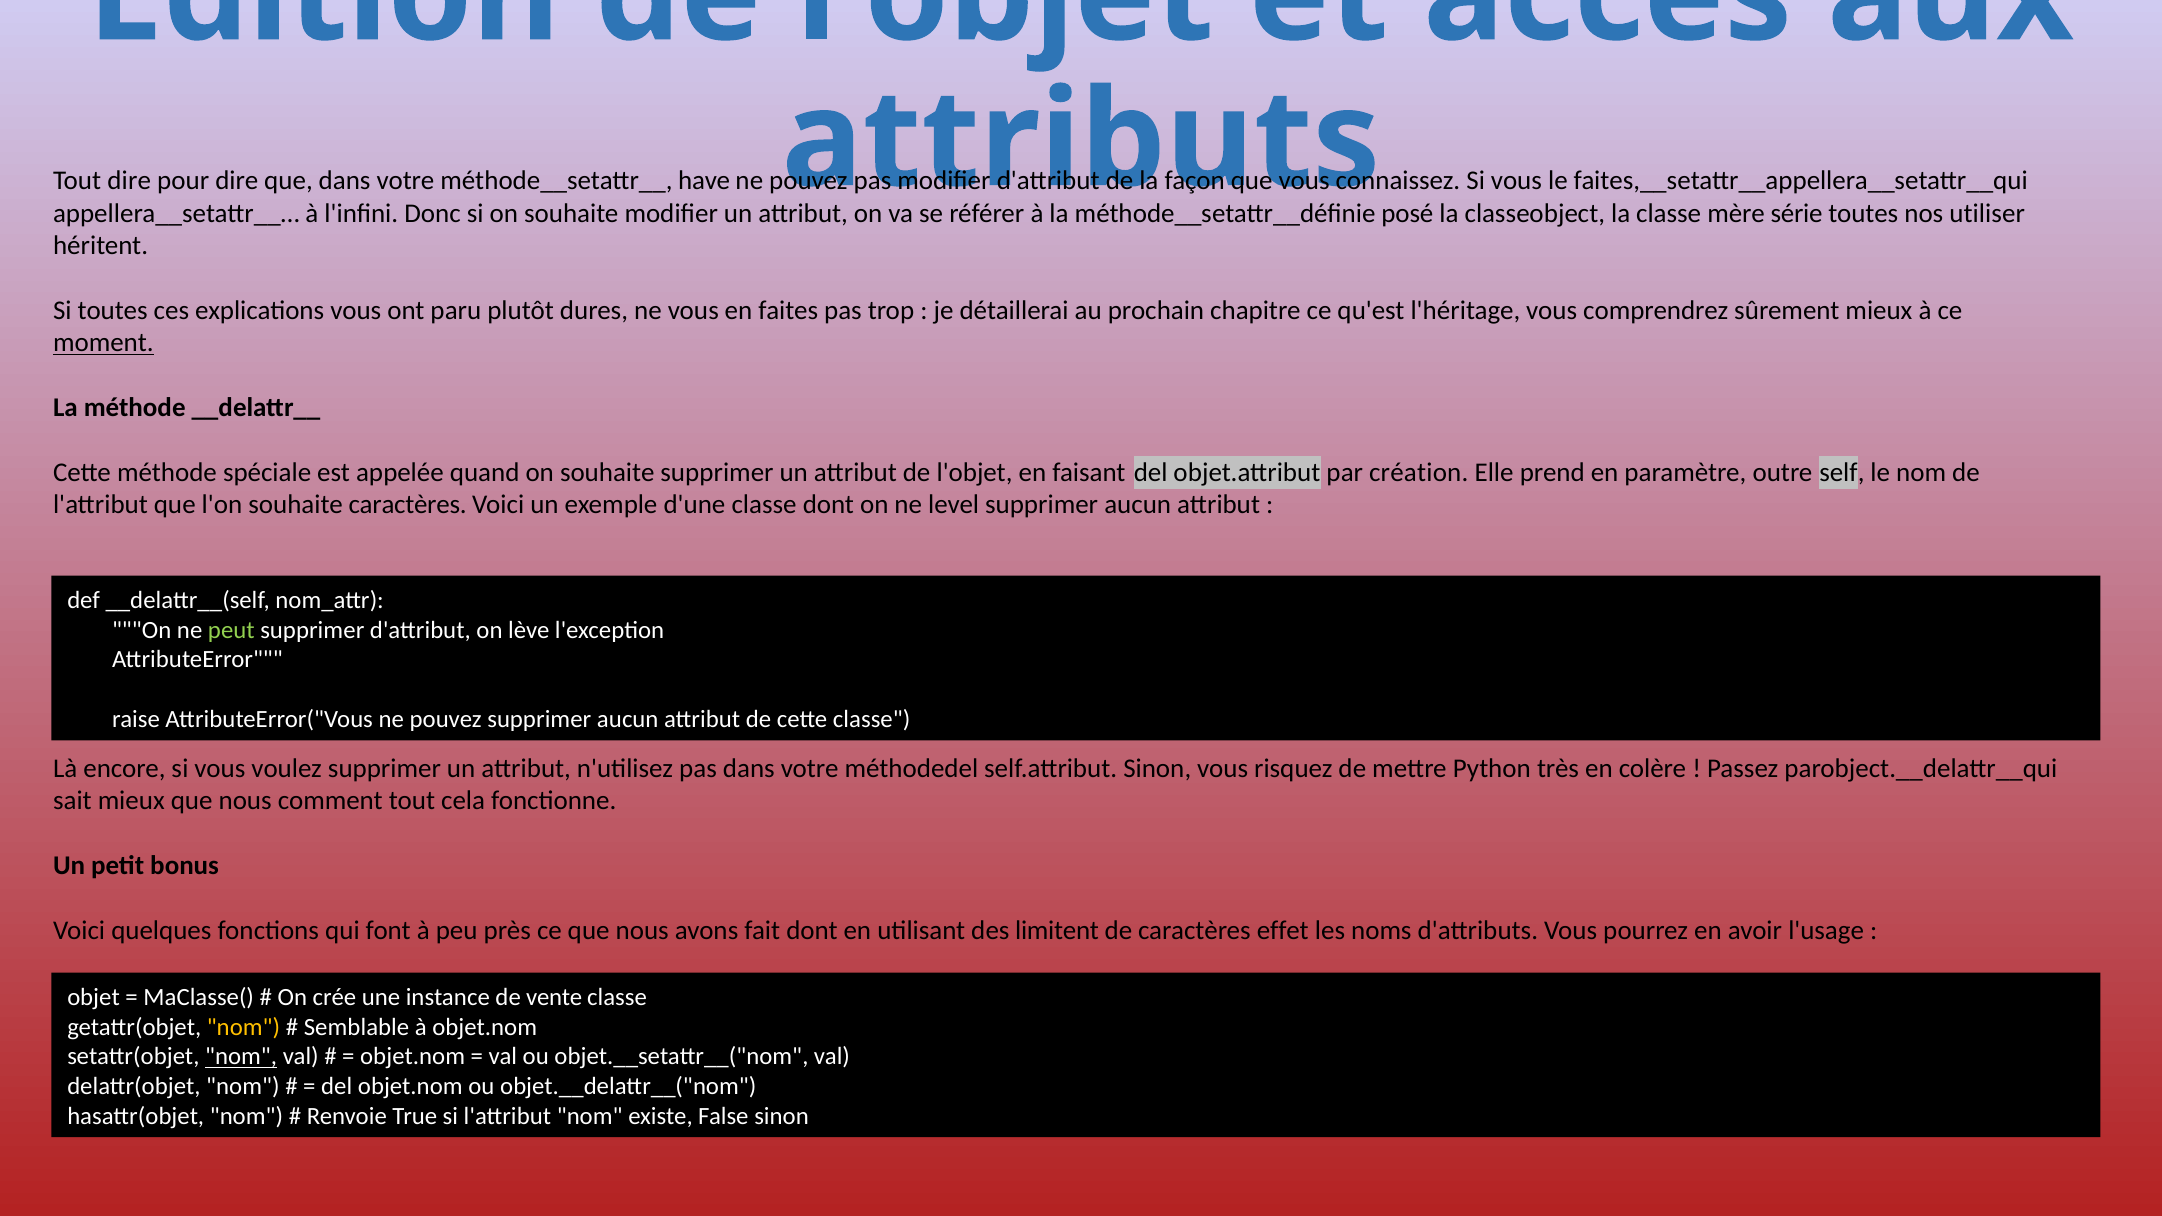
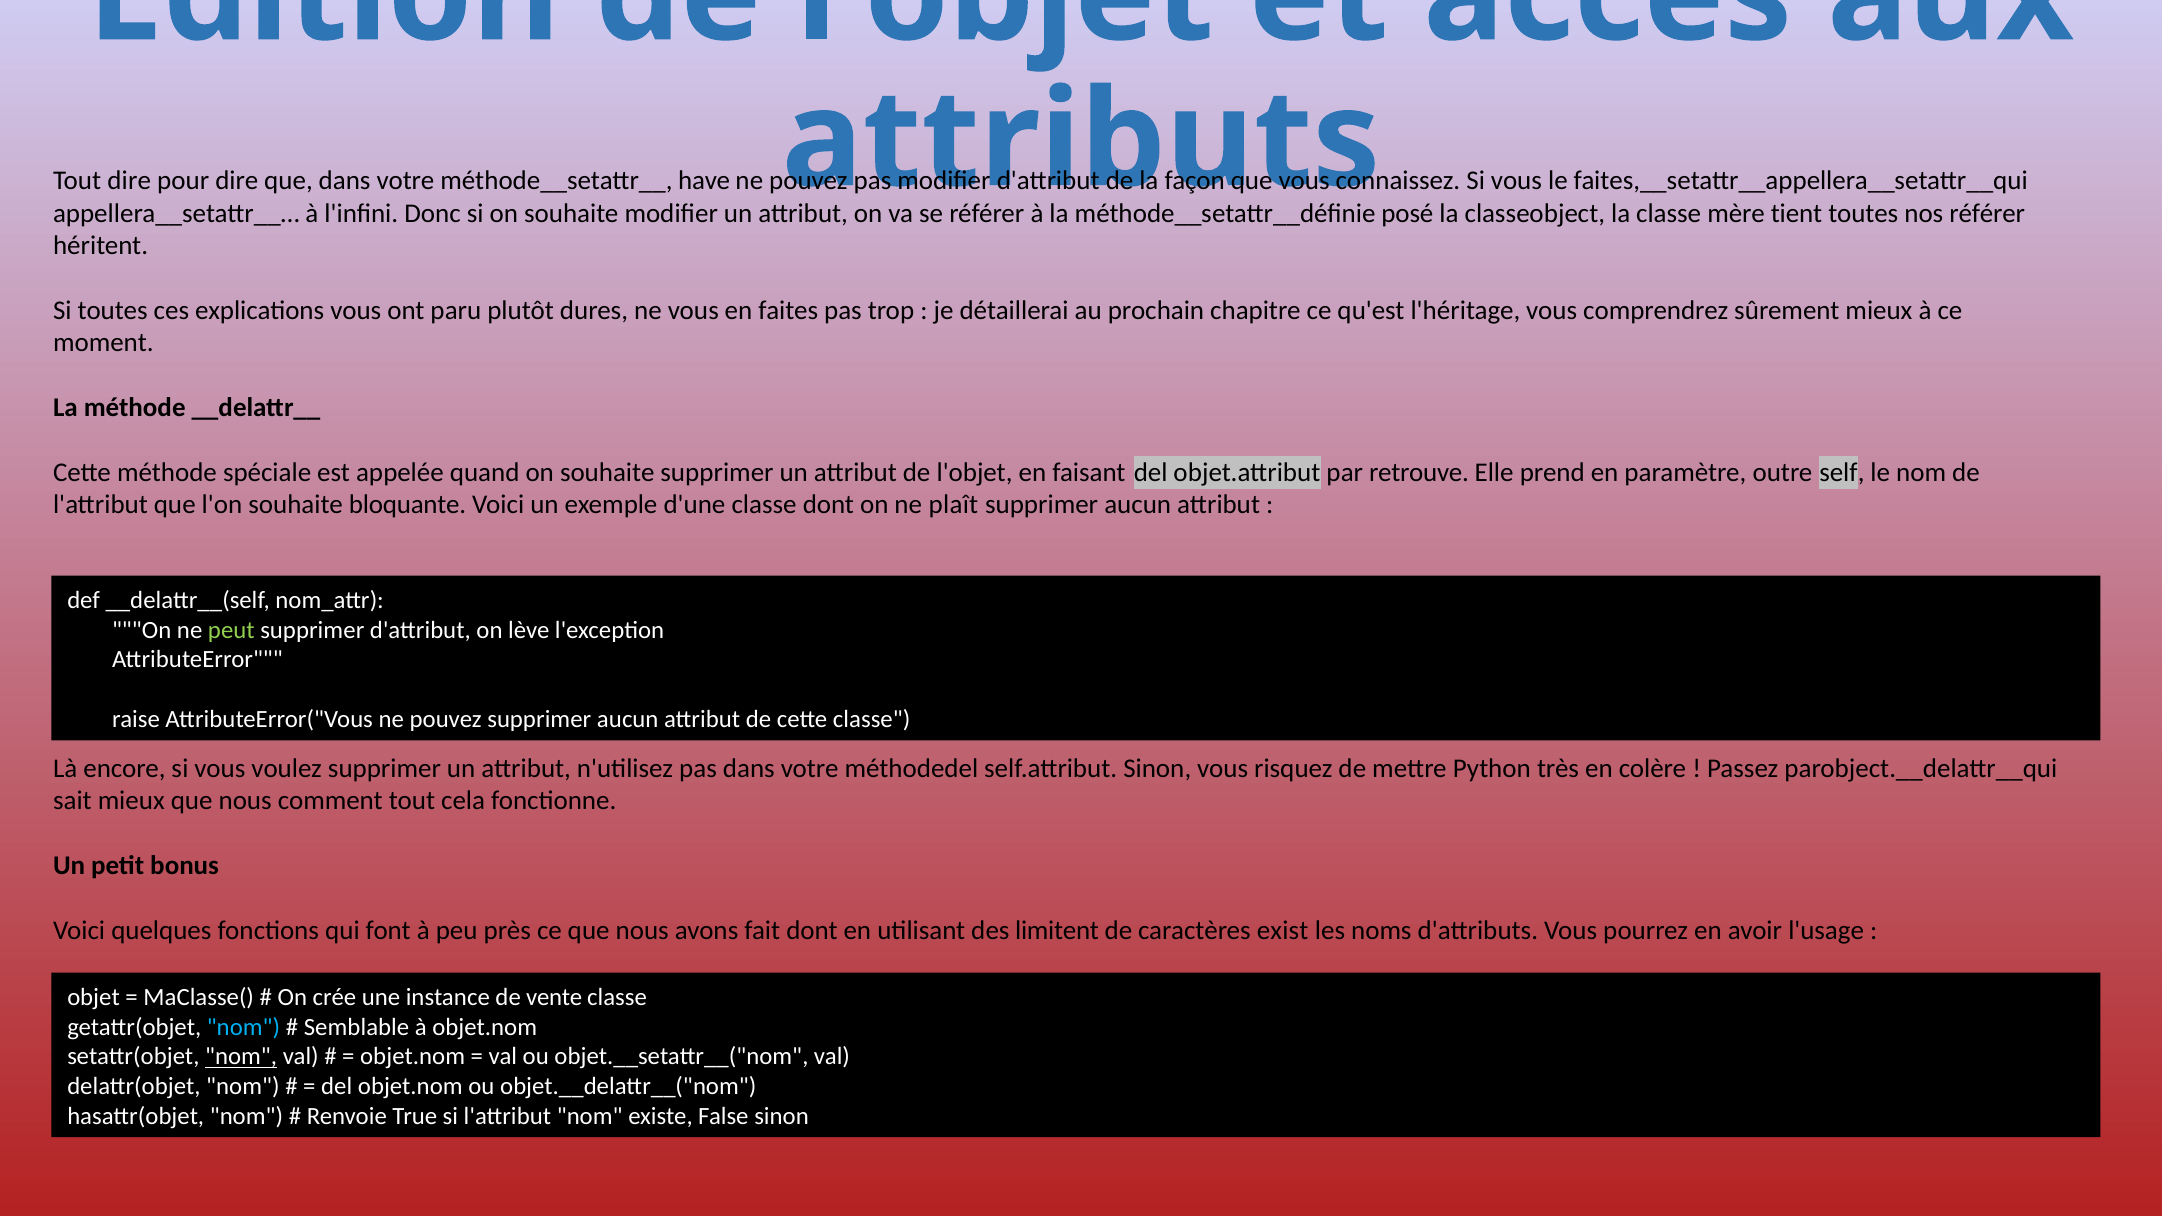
série: série -> tient (1797, 213)
nos utiliser: utiliser -> référer (1987, 213)
moment underline: present -> none (103, 343)
création: création -> retrouve (1419, 473)
souhaite caractères: caractères -> bloquante (408, 505)
level: level -> plaît (953, 505)
effet: effet -> exist (1283, 930)
nom colour: yellow -> light blue (243, 1027)
